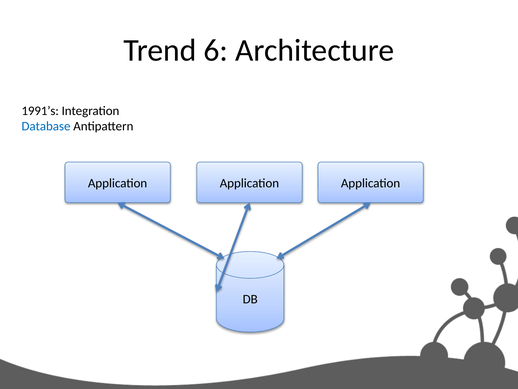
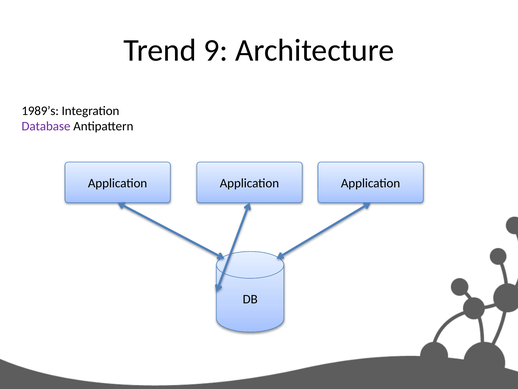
6: 6 -> 9 (216, 50)
1991’s: 1991’s -> 1989’s (40, 111)
Database colour: blue -> purple (46, 126)
